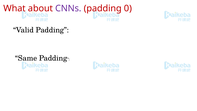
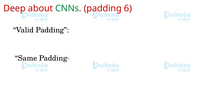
What: What -> Deep (14, 8)
CNNs colour: purple -> green (68, 8)
0: 0 -> 6 (128, 8)
